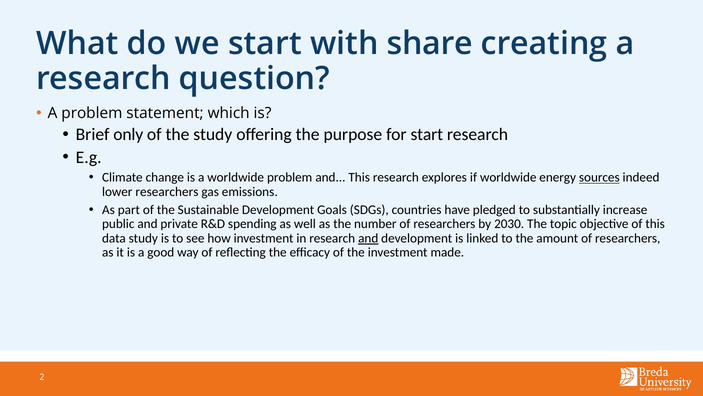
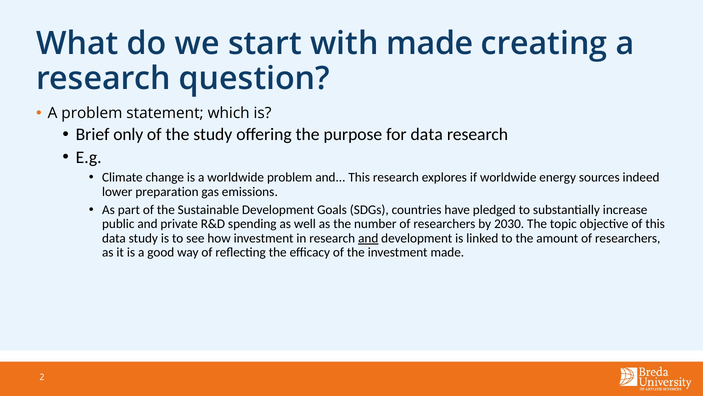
with share: share -> made (430, 44)
for start: start -> data (427, 134)
sources underline: present -> none (599, 177)
lower researchers: researchers -> preparation (167, 192)
